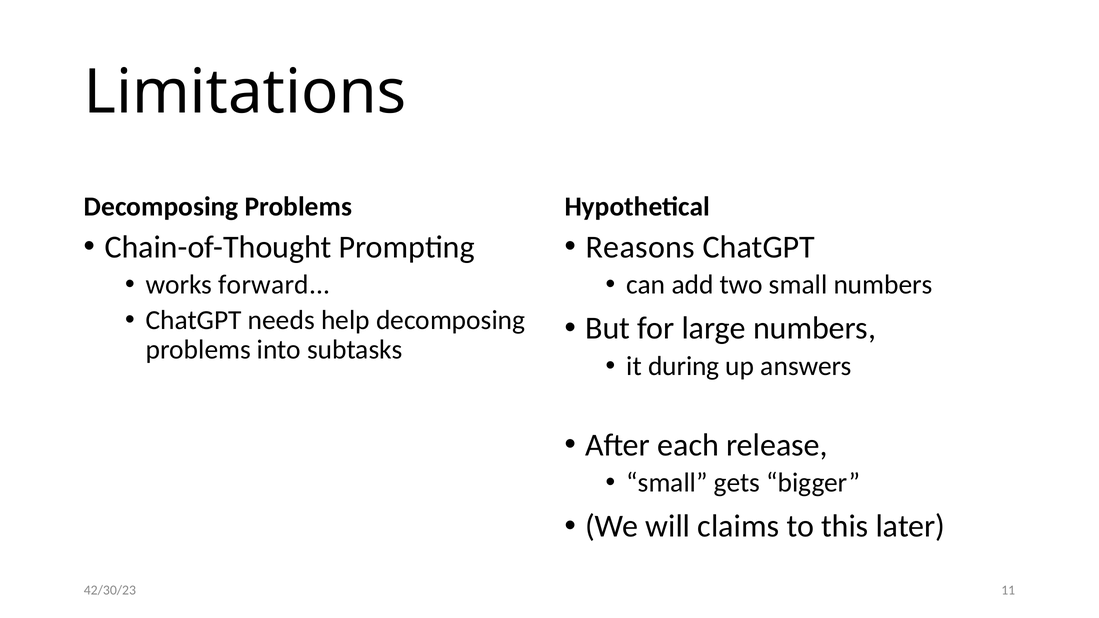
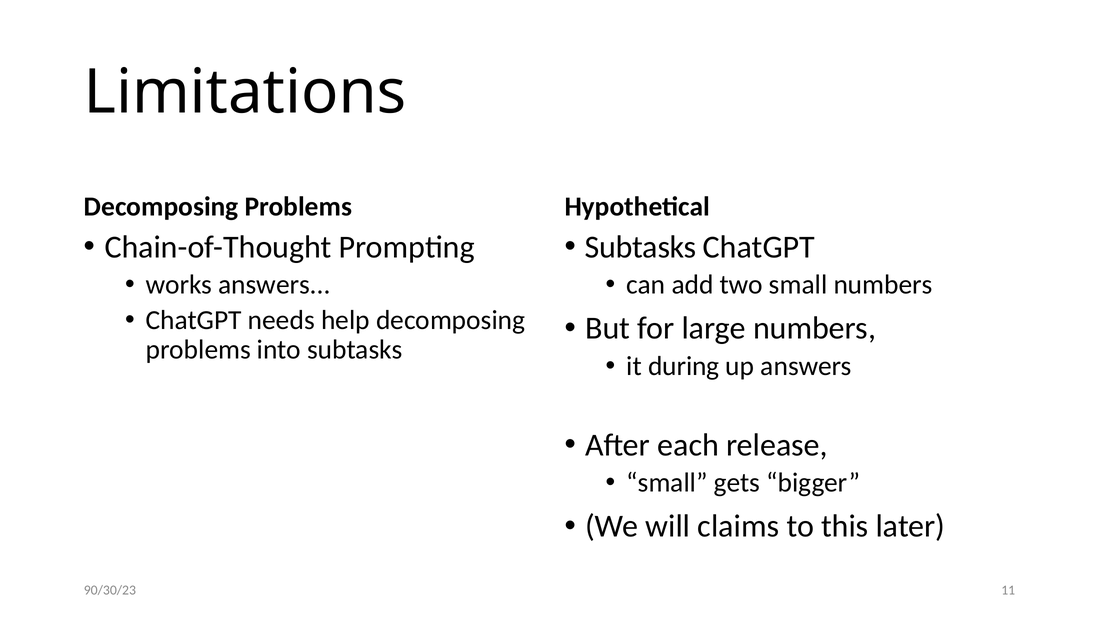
Reasons: Reasons -> Subtasks (641, 247)
works forward: forward -> answers (274, 285)
42/30/23: 42/30/23 -> 90/30/23 (110, 590)
